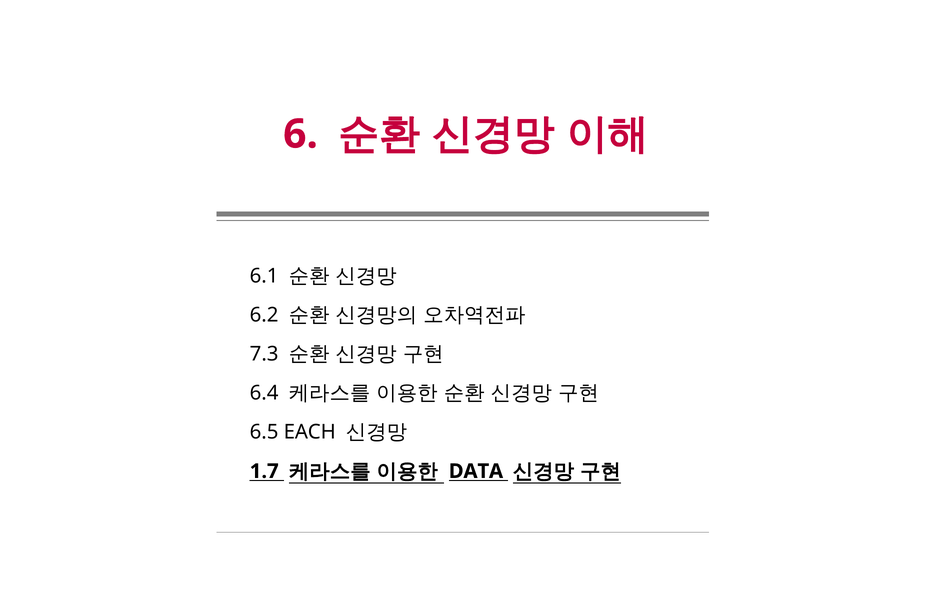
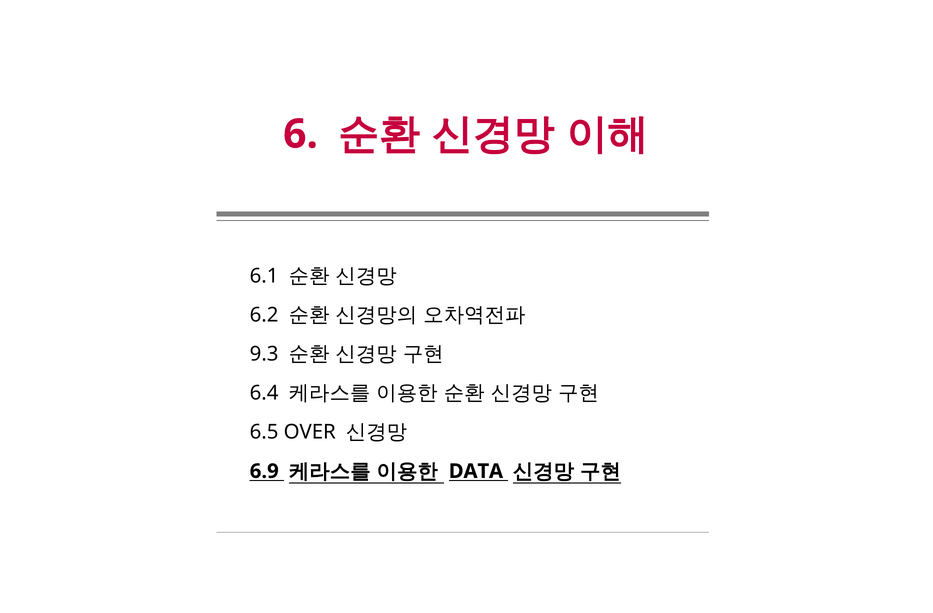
7.3: 7.3 -> 9.3 (264, 354)
EACH: EACH -> OVER (310, 432)
1.7: 1.7 -> 6.9 (264, 471)
